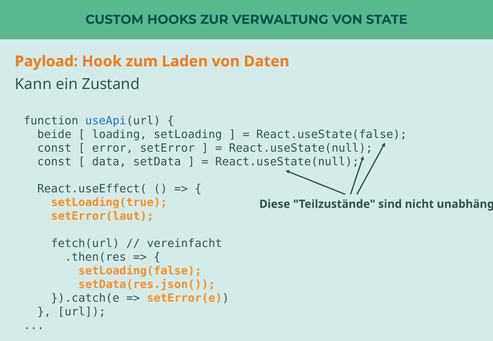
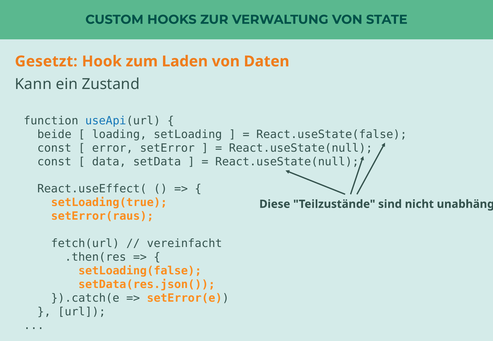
Payload: Payload -> Gesetzt (46, 61)
setError(laut: setError(laut -> setError(raus (102, 216)
